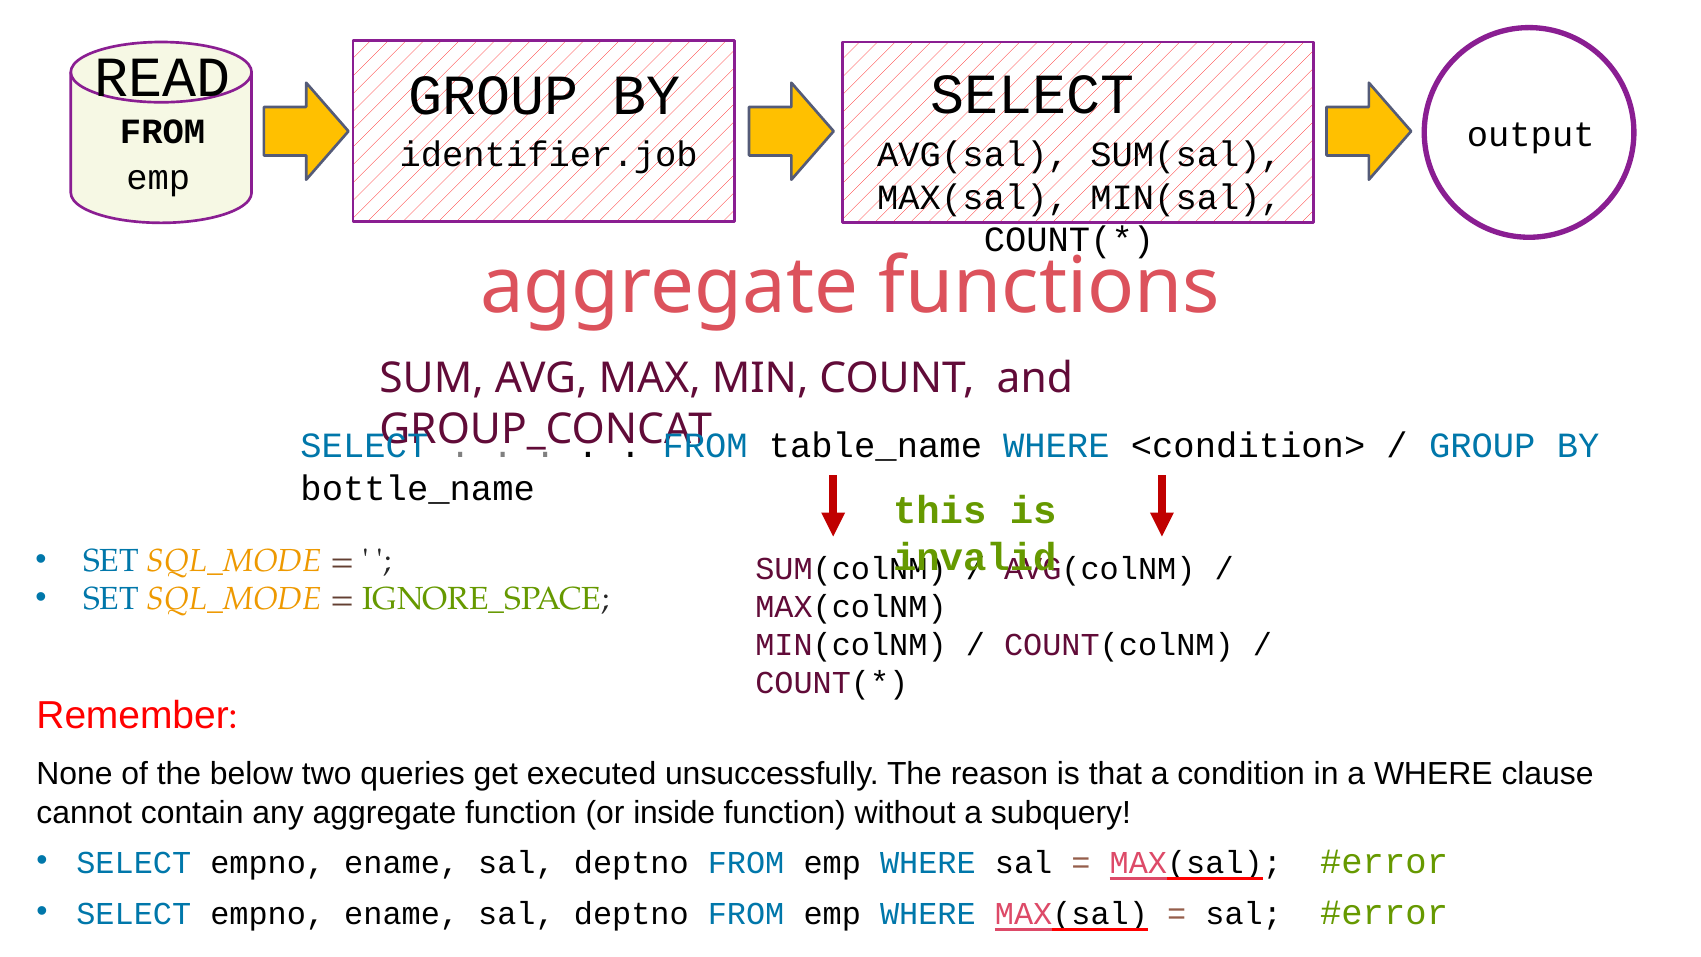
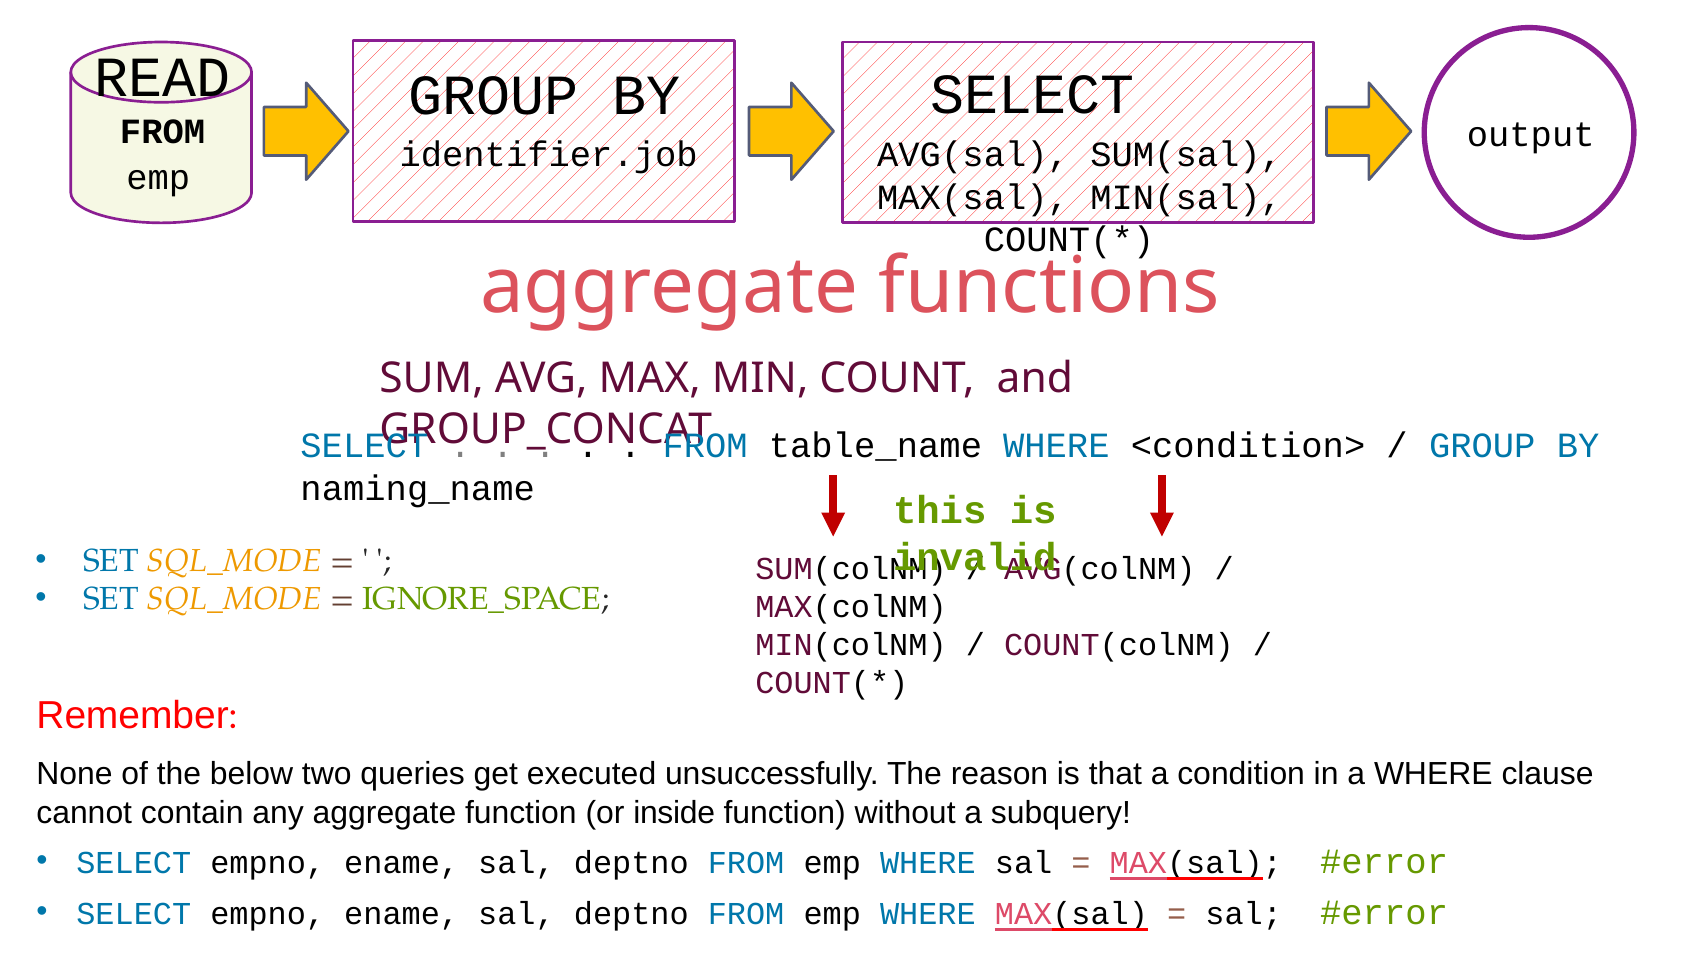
bottle_name: bottle_name -> naming_name (418, 488)
